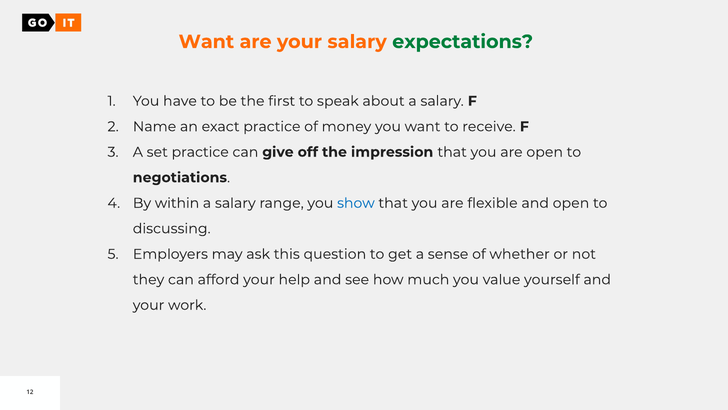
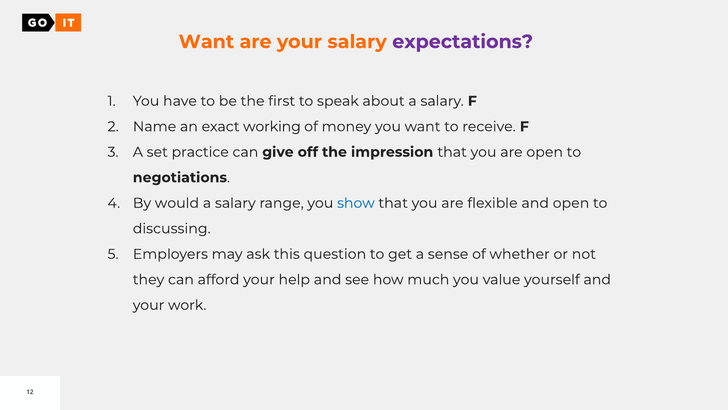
expectations colour: green -> purple (463, 42)
exact practice: practice -> working (272, 126)
within: within -> would (177, 203)
